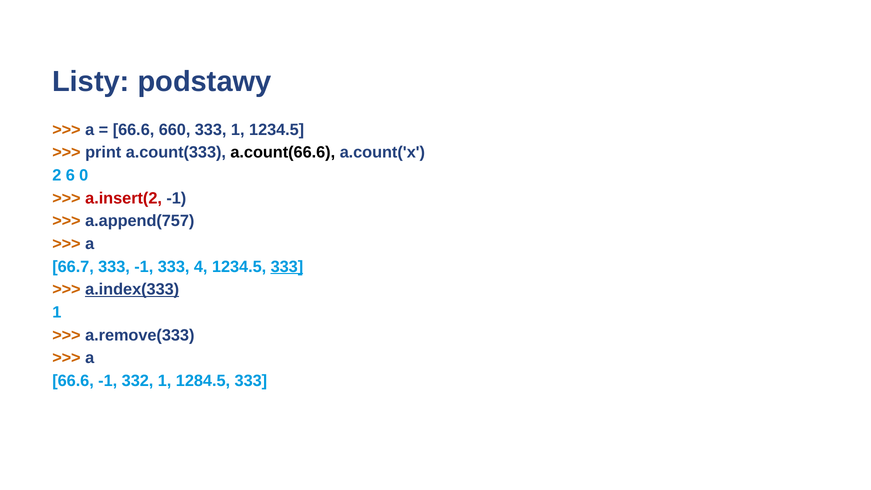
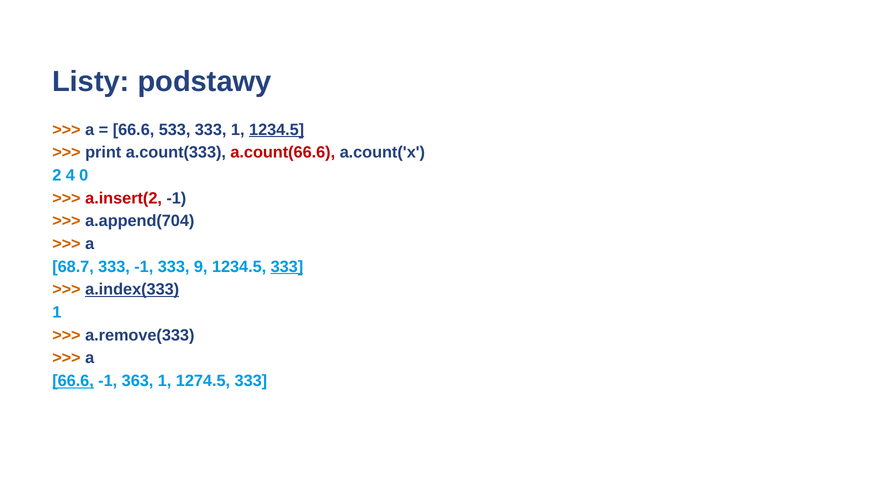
660: 660 -> 533 (175, 130)
1234.5 underline: none -> present (277, 130)
a.count(66.6 colour: black -> red (283, 152)
6: 6 -> 4 (70, 175)
a.append(757: a.append(757 -> a.append(704 (140, 221)
66.7: 66.7 -> 68.7 (73, 267)
4: 4 -> 9 (201, 267)
66.6 underline: none -> present (73, 381)
332: 332 -> 363 (138, 381)
1284.5: 1284.5 -> 1274.5 (203, 381)
